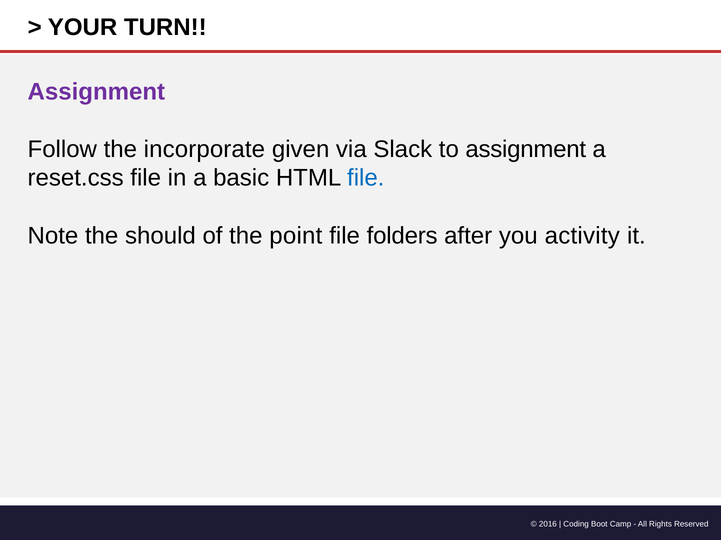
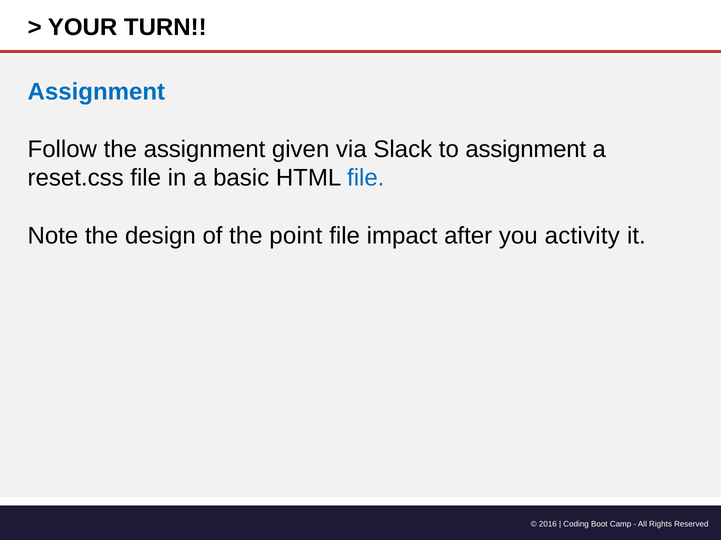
Assignment colour: purple -> blue (96, 92)
the incorporate: incorporate -> assignment (205, 149)
should: should -> design (160, 236)
folders: folders -> impact (402, 236)
